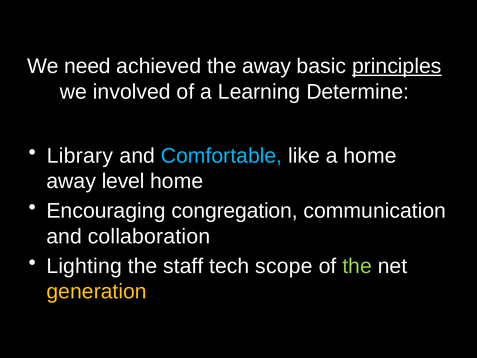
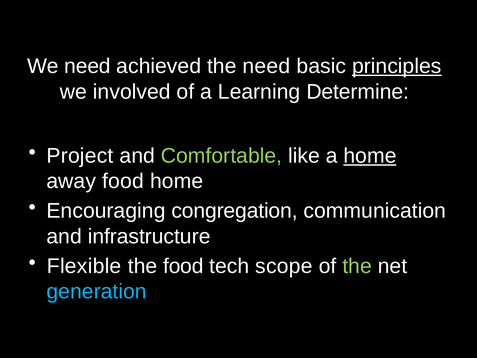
the away: away -> need (266, 66)
Library: Library -> Project (80, 156)
Comfortable colour: light blue -> light green (222, 156)
home underline: none -> present (370, 156)
away level: level -> food (123, 181)
collaboration: collaboration -> infrastructure (149, 236)
Lighting: Lighting -> Flexible (84, 266)
the staff: staff -> food (183, 266)
generation colour: yellow -> light blue (97, 291)
